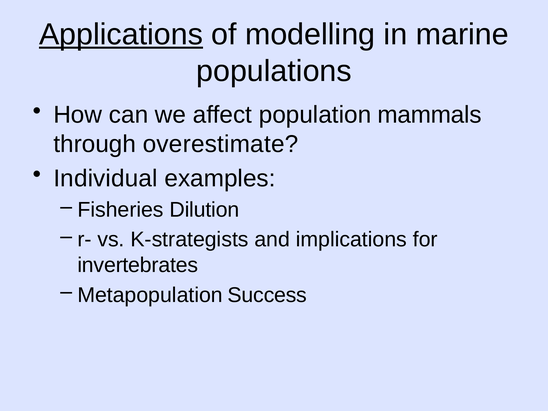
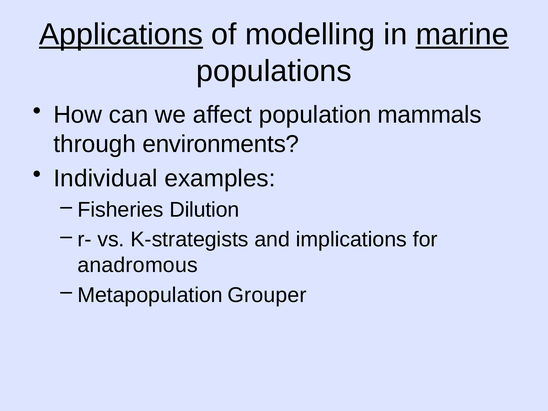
marine underline: none -> present (462, 35)
overestimate: overestimate -> environments (221, 144)
invertebrates: invertebrates -> anadromous (138, 265)
Success: Success -> Grouper (267, 295)
